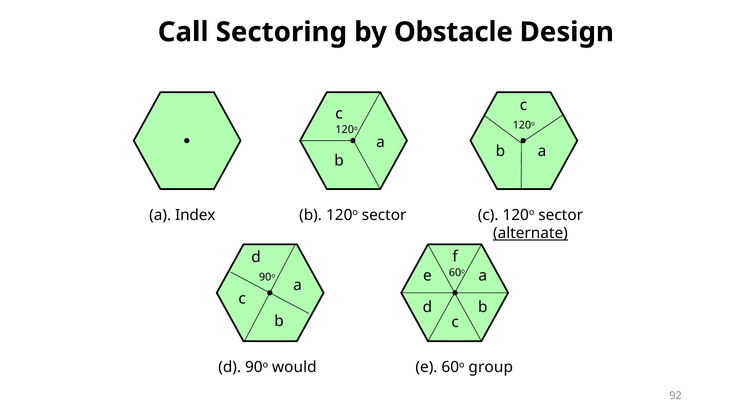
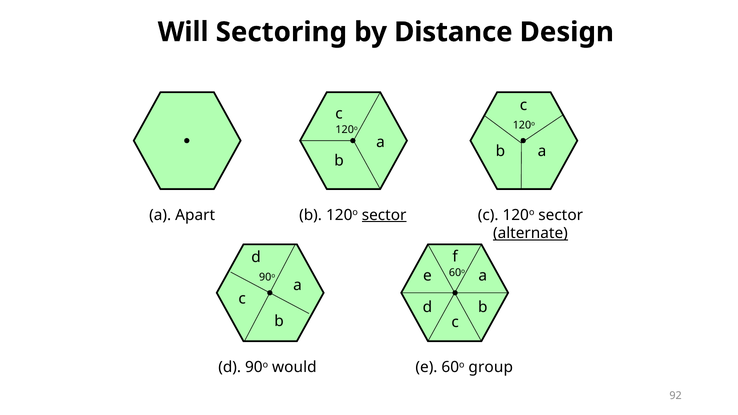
Call: Call -> Will (183, 32)
Obstacle: Obstacle -> Distance (453, 32)
Index: Index -> Apart (195, 215)
sector underline: none -> present (384, 215)
